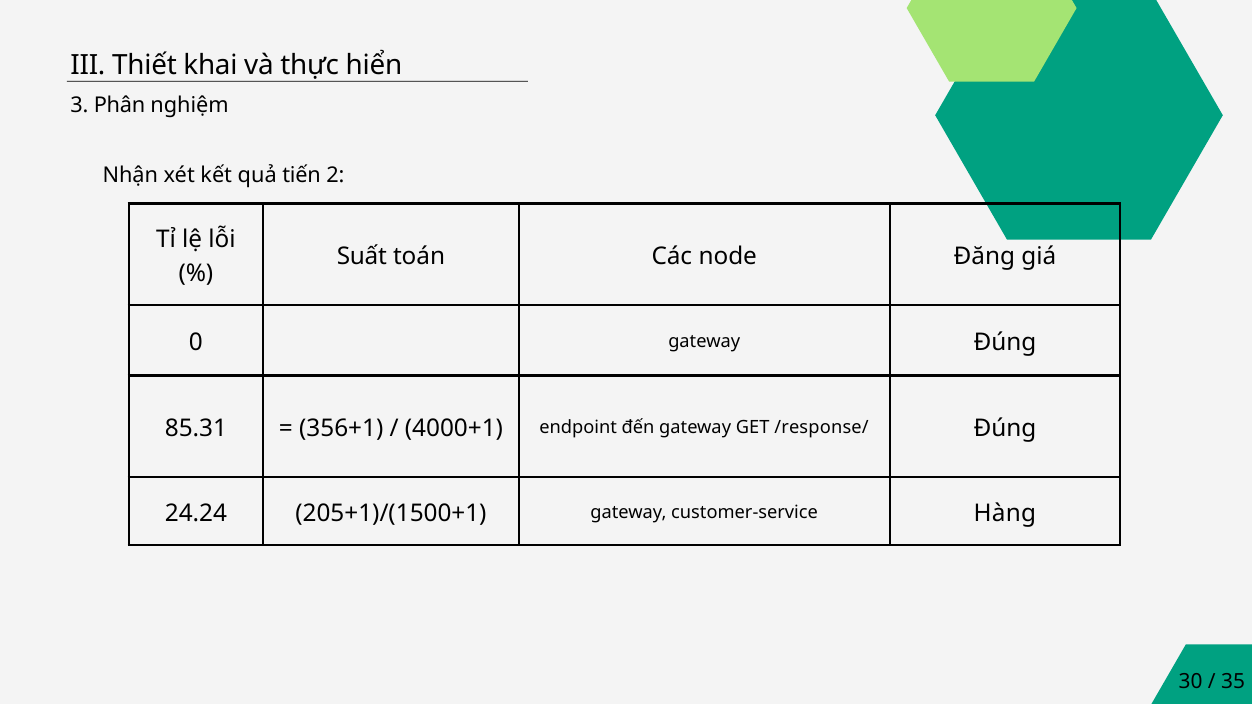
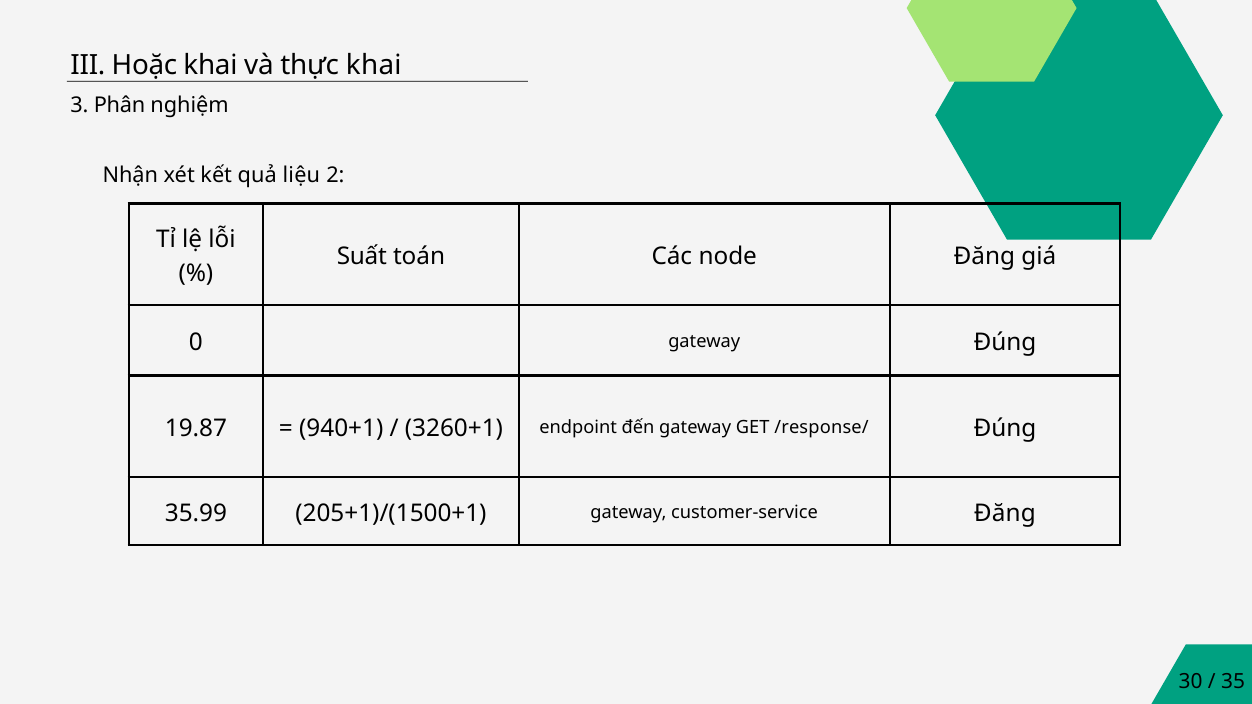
Thiết: Thiết -> Hoặc (145, 65)
thực hiển: hiển -> khai (374, 65)
tiến: tiến -> liệu (301, 175)
85.31: 85.31 -> 19.87 (196, 428)
356+1: 356+1 -> 940+1 (341, 428)
4000+1: 4000+1 -> 3260+1 (454, 428)
24.24: 24.24 -> 35.99 (196, 513)
customer-service Hàng: Hàng -> Đăng (1005, 513)
